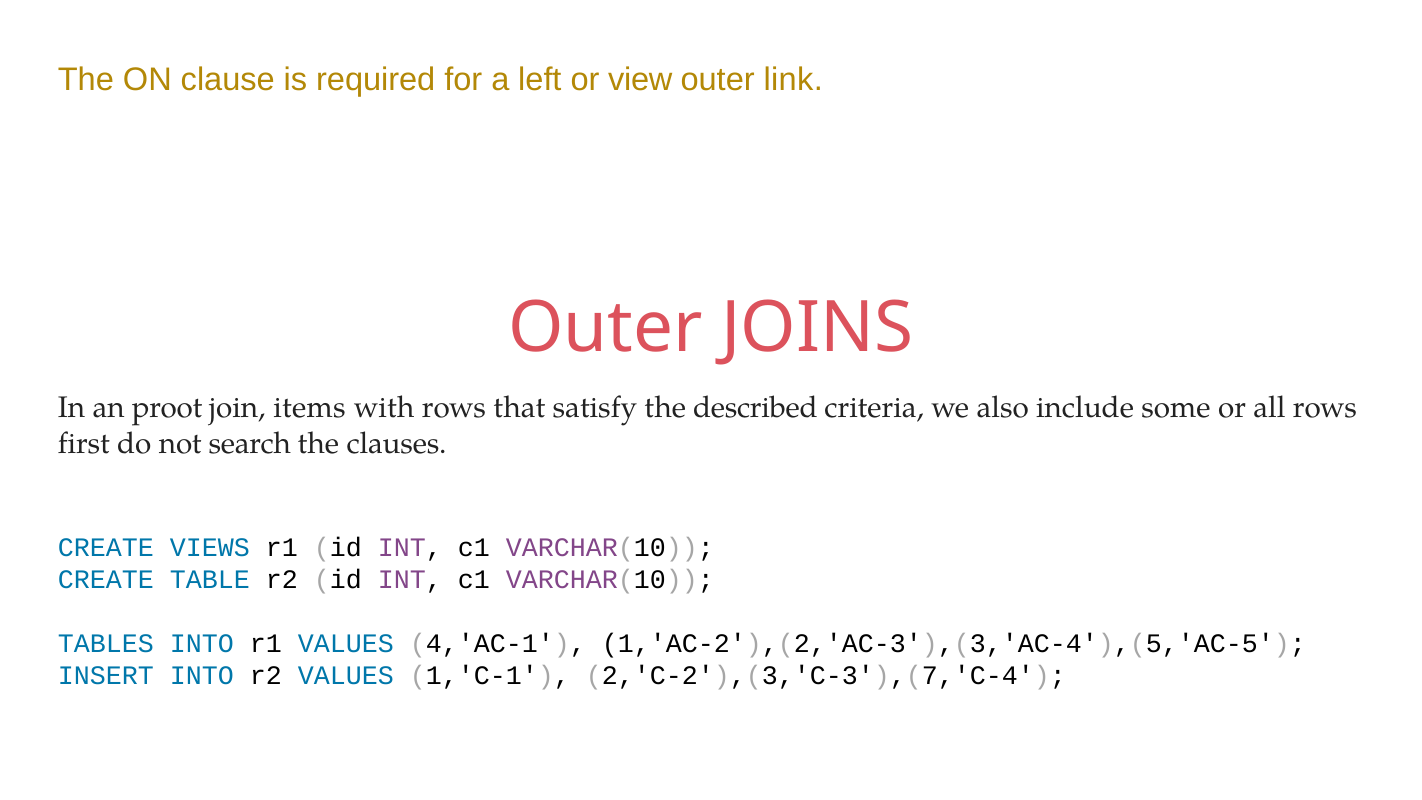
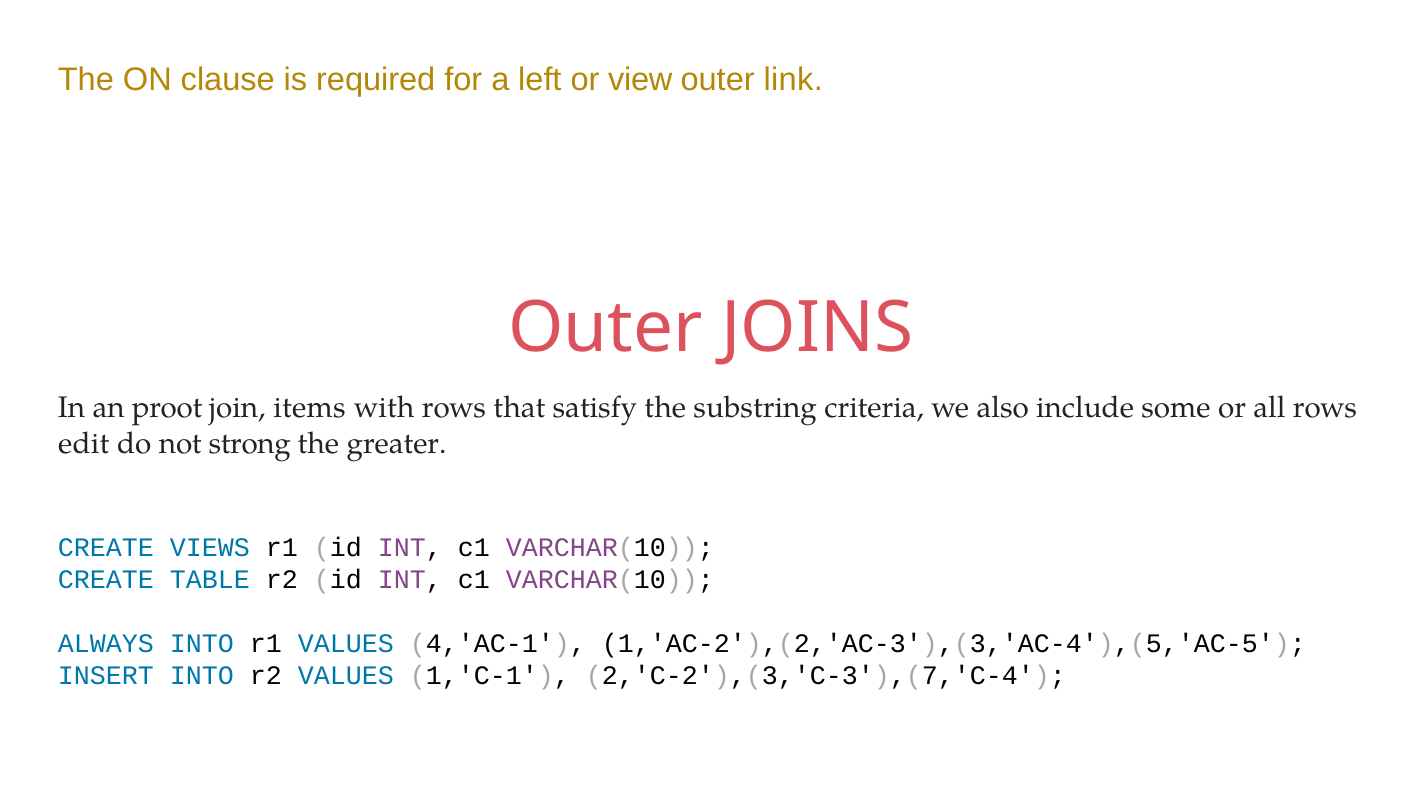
described: described -> substring (755, 408)
first: first -> edit (84, 444)
search: search -> strong (250, 444)
clauses: clauses -> greater (397, 444)
TABLES: TABLES -> ALWAYS (106, 644)
